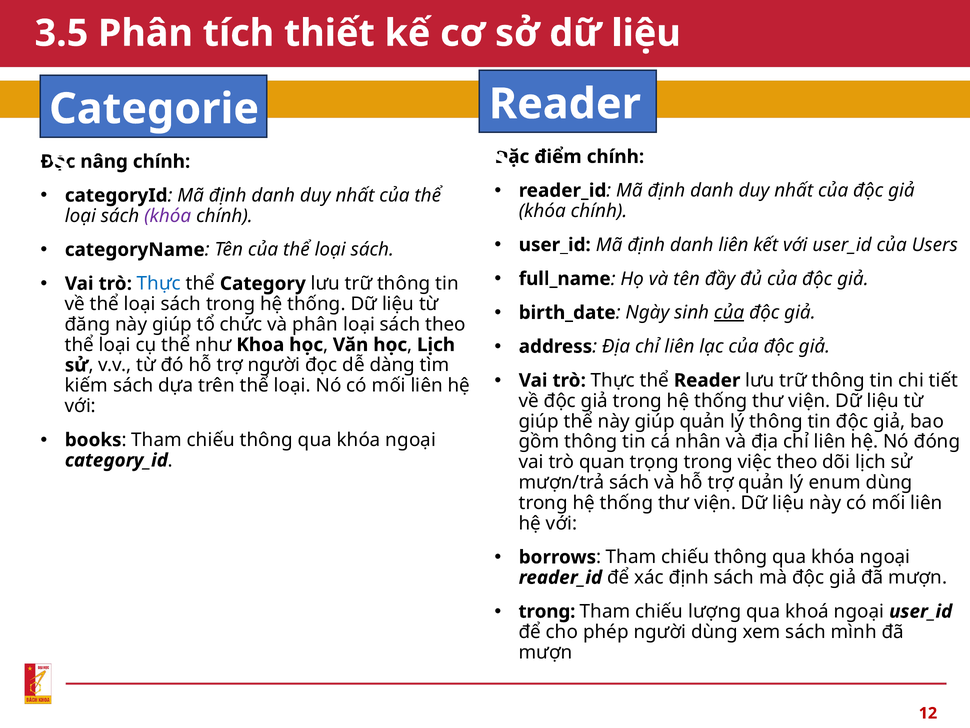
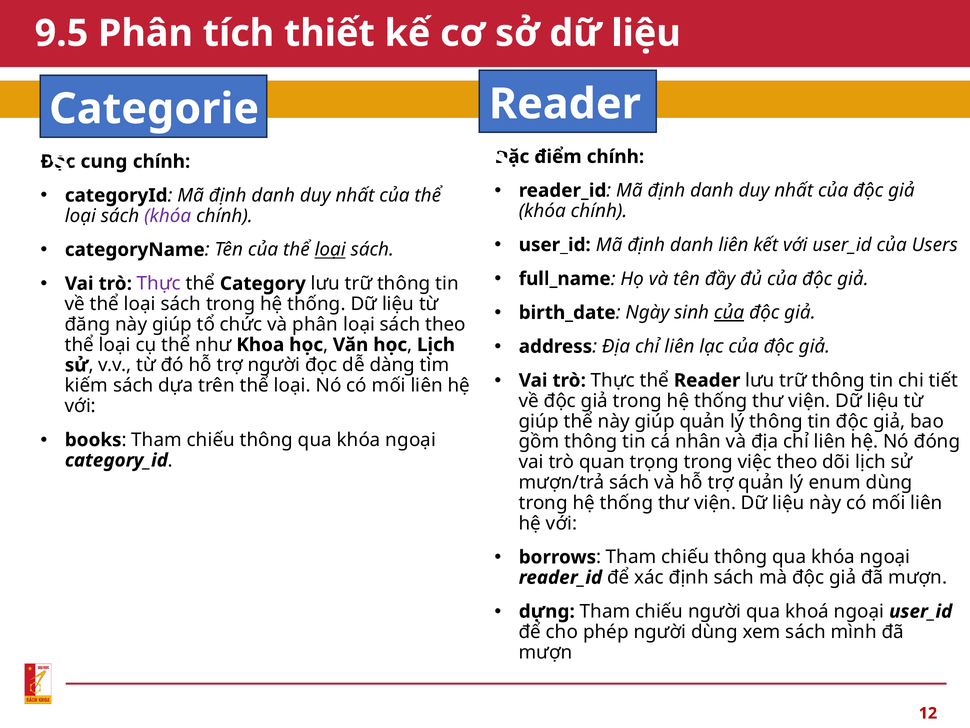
3.5: 3.5 -> 9.5 (61, 33)
nâng: nâng -> cung (104, 161)
loại underline: none -> present (330, 250)
Thực colour: blue -> purple (159, 283)
trong: trong -> dựng (547, 611)
chiếu lượng: lượng -> người (715, 611)
